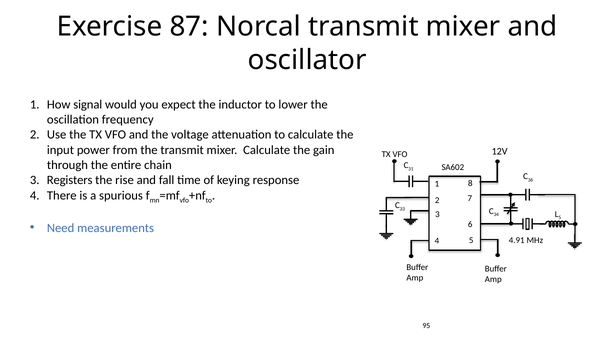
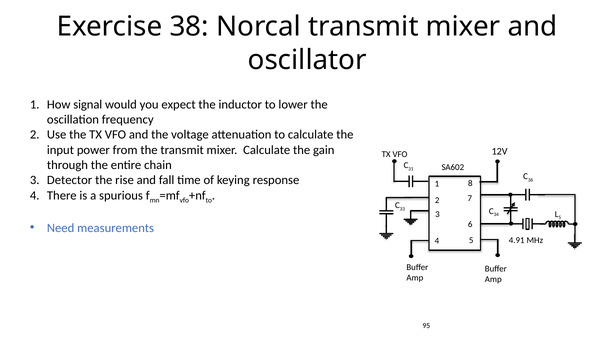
87: 87 -> 38 (189, 27)
Registers: Registers -> Detector (70, 181)
